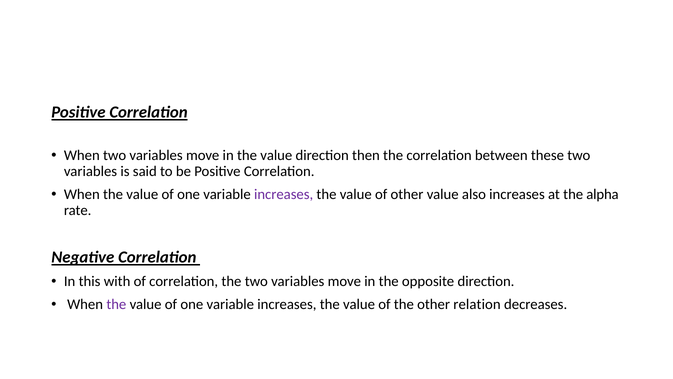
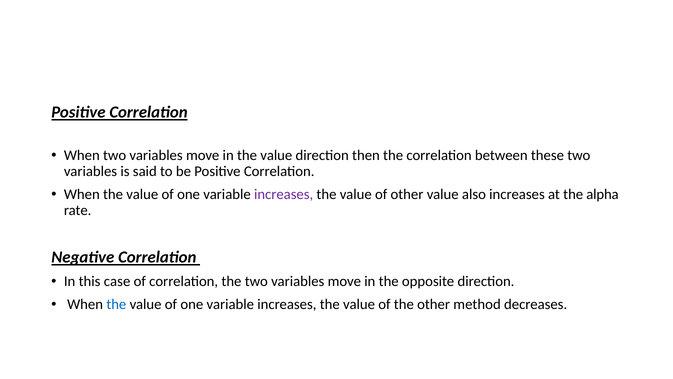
with: with -> case (117, 281)
the colour: purple -> blue (116, 304)
relation: relation -> method (477, 304)
